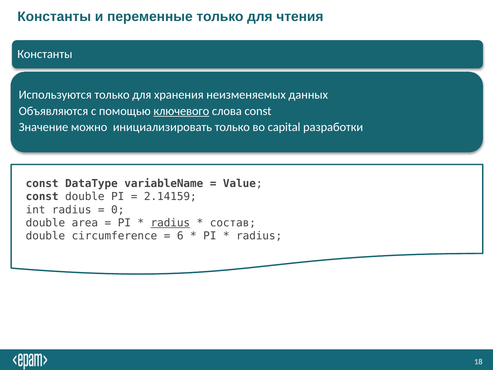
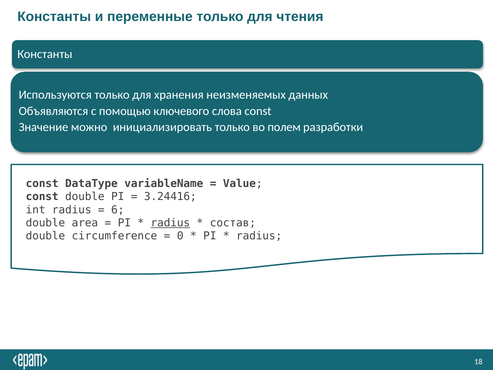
ключевого underline: present -> none (181, 111)
capital: capital -> полем (284, 127)
2.14159: 2.14159 -> 3.24416 (170, 196)
0: 0 -> 6 (118, 210)
6: 6 -> 0 (180, 236)
